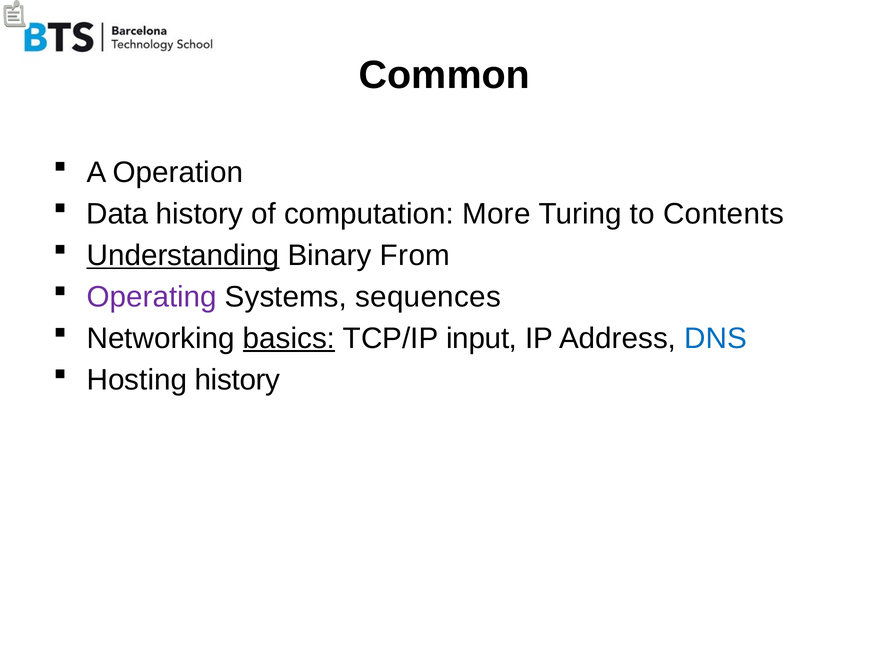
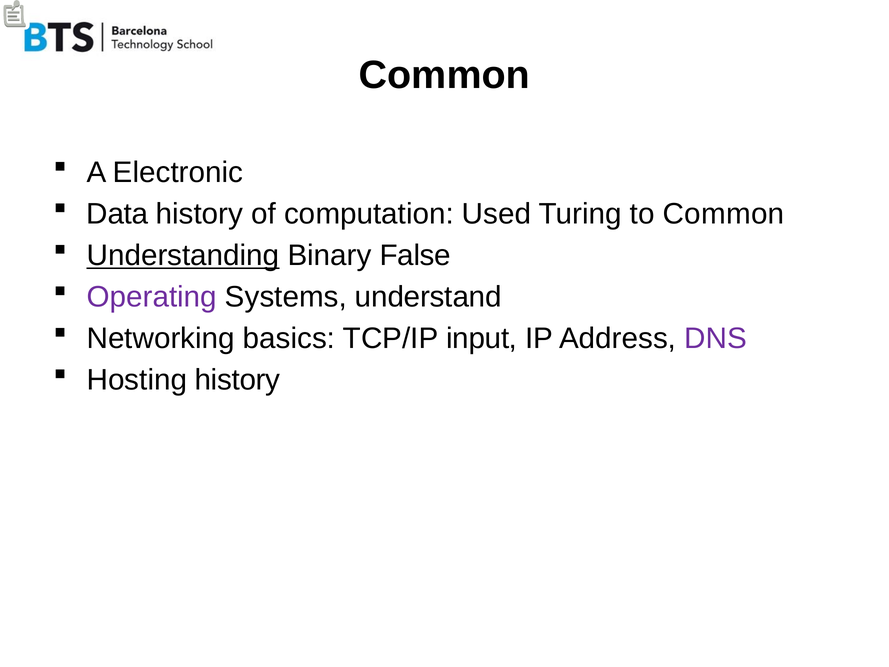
Operation: Operation -> Electronic (178, 172)
More: More -> Used (497, 214)
to Contents: Contents -> Common (724, 214)
From: From -> False (415, 255)
sequences: sequences -> understand (428, 297)
basics underline: present -> none (289, 338)
DNS colour: blue -> purple (716, 338)
